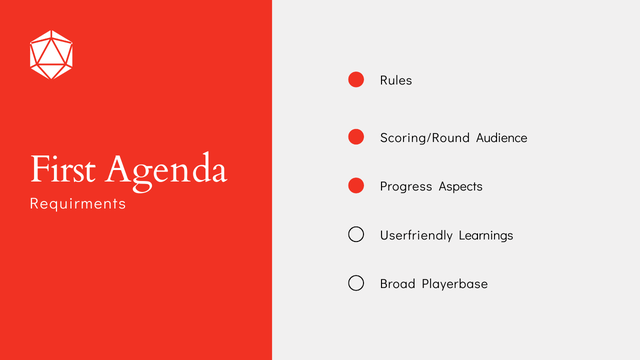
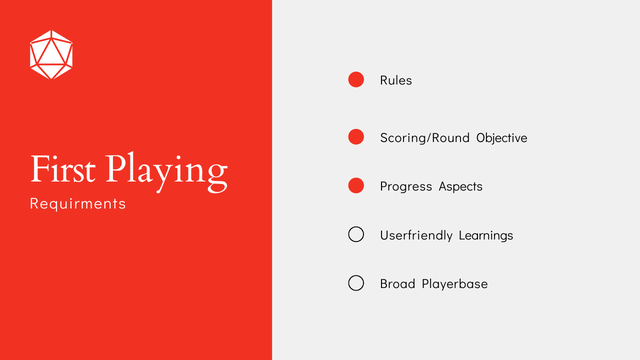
Audience: Audience -> Objective (502, 138)
Agenda: Agenda -> Playing (166, 169)
